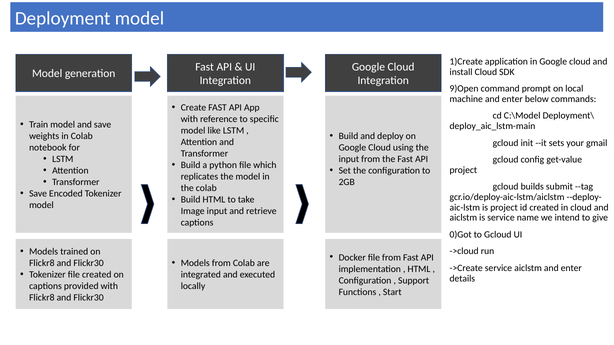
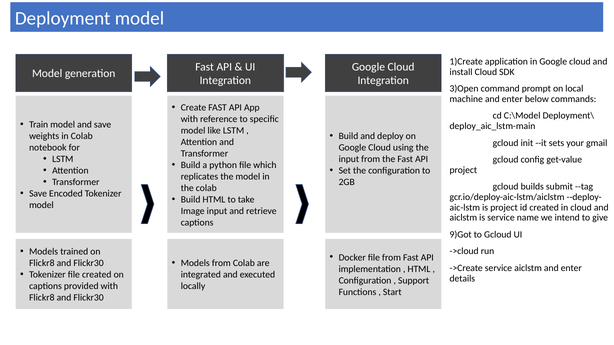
9)Open: 9)Open -> 3)Open (464, 89)
0)Got: 0)Got -> 9)Got (461, 235)
